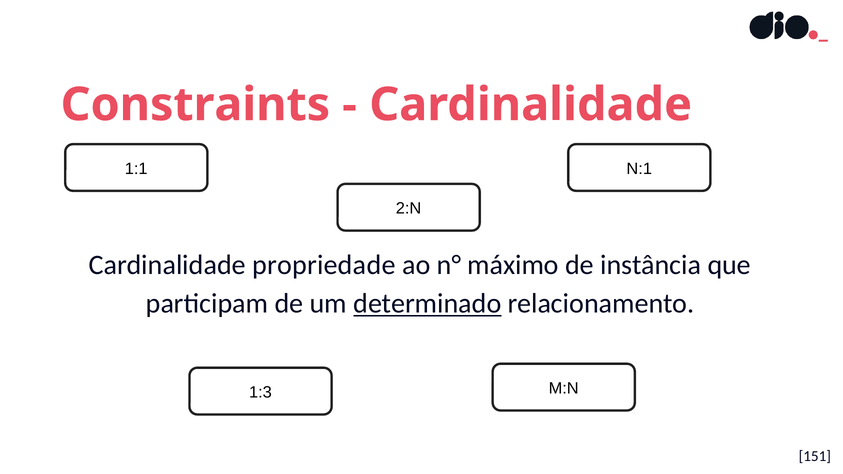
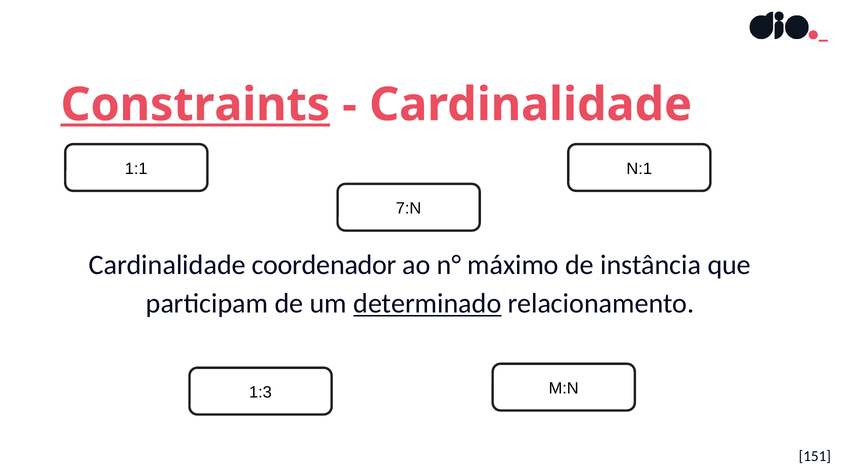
Constraints underline: none -> present (195, 105)
2:N: 2:N -> 7:N (409, 208)
propriedade: propriedade -> coordenador (324, 265)
